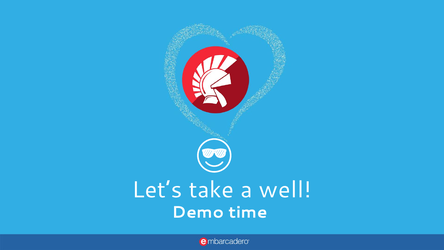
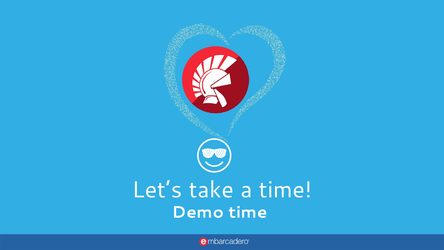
a well: well -> time (285, 190)
